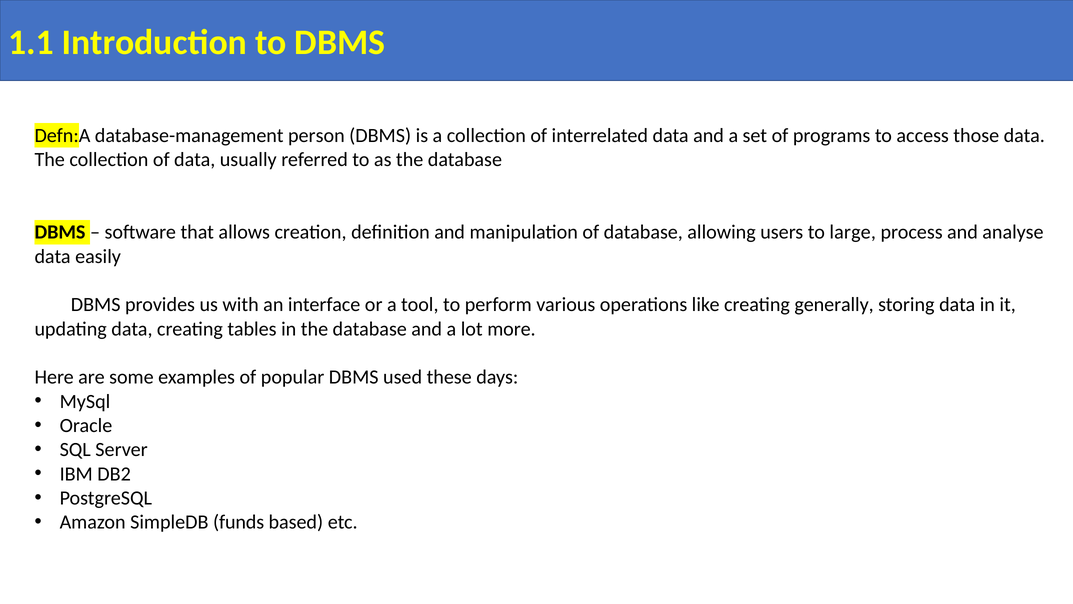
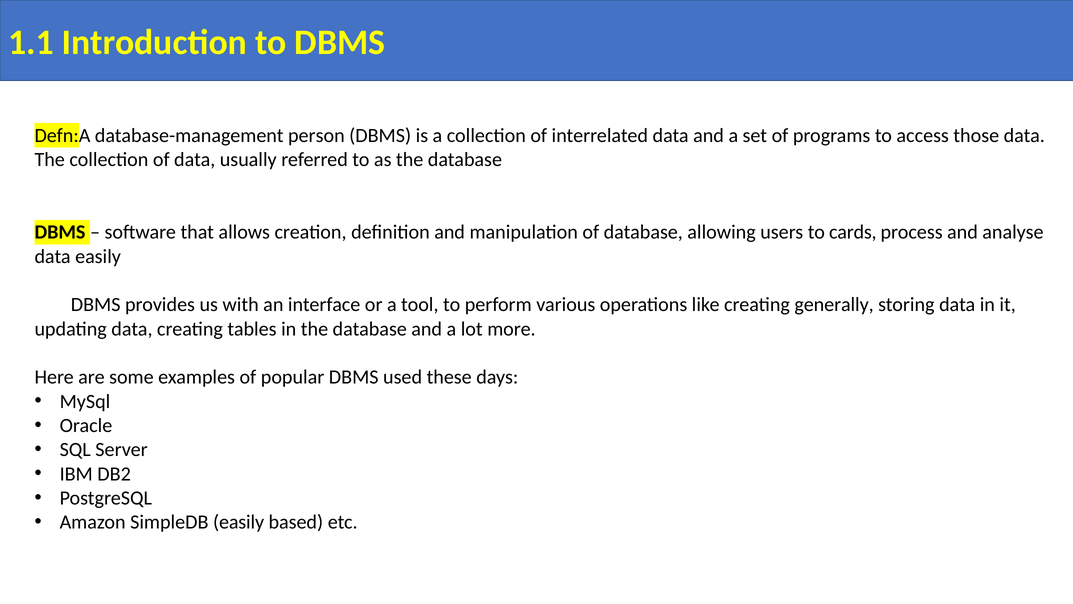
large: large -> cards (853, 232)
SimpleDB funds: funds -> easily (239, 522)
